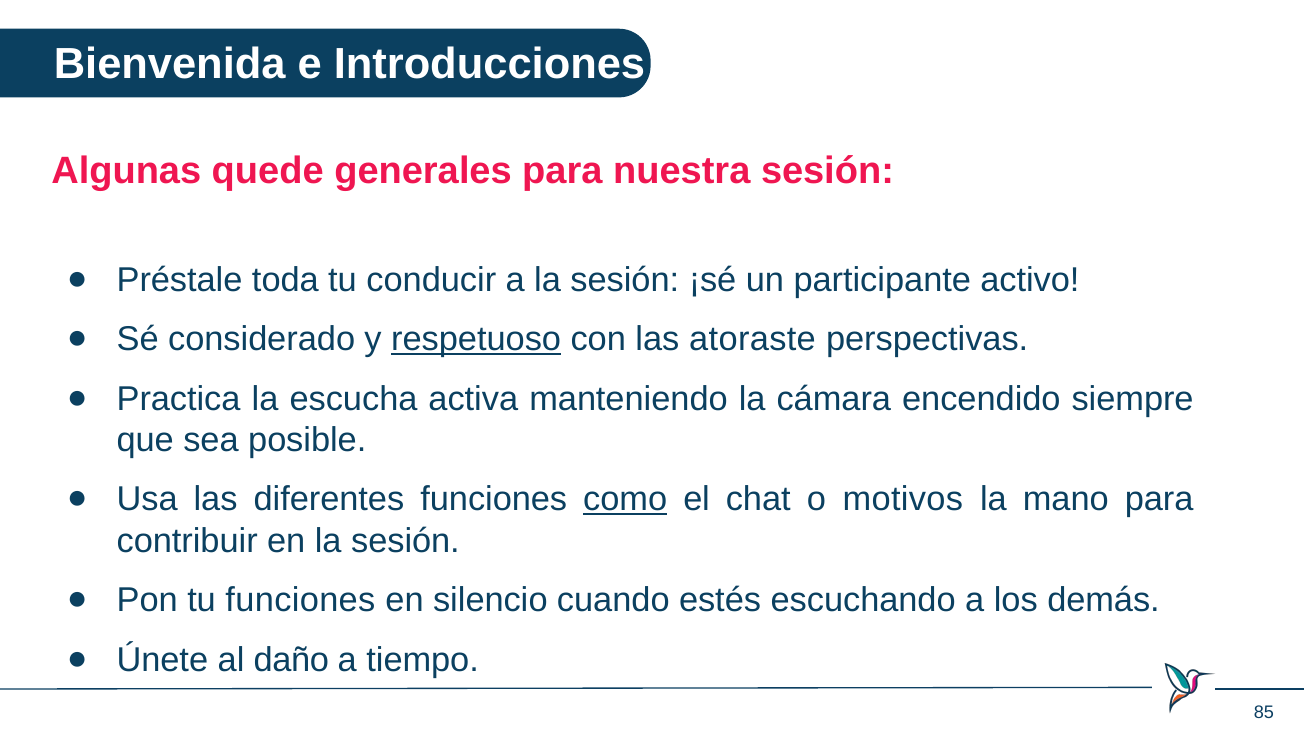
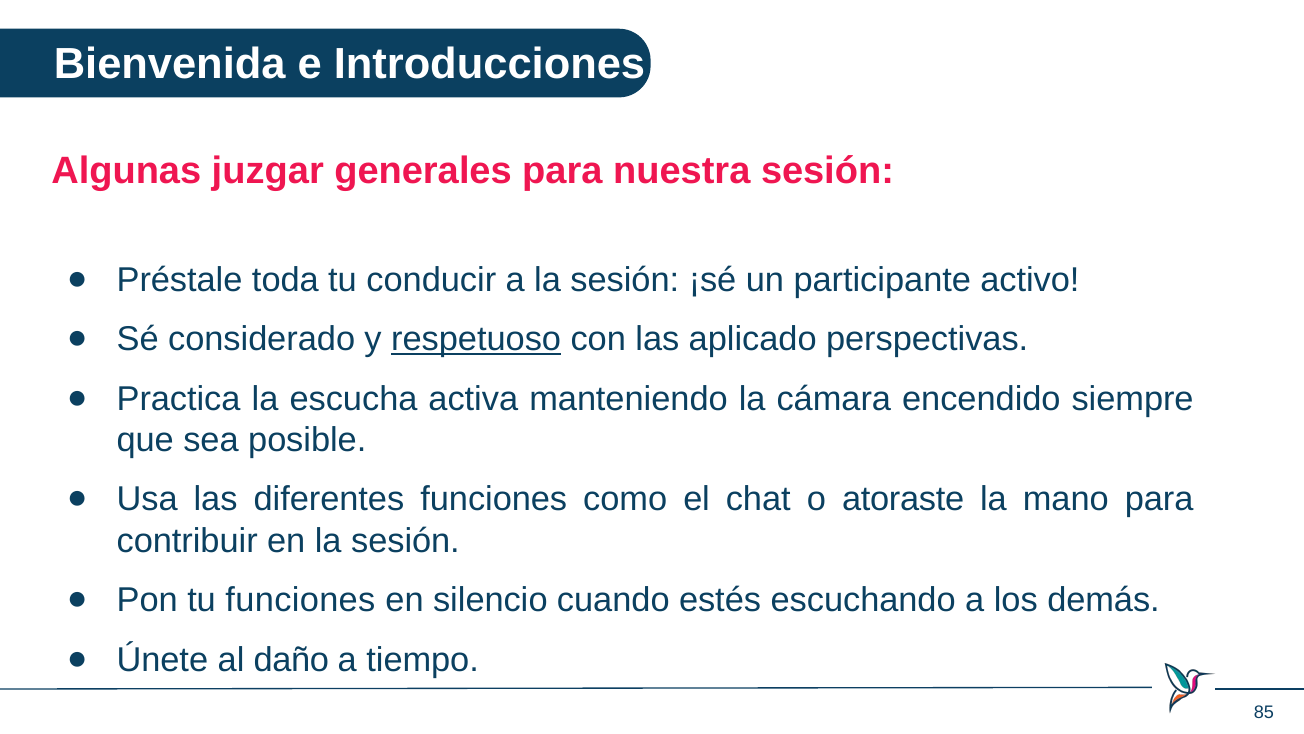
quede: quede -> juzgar (268, 171)
atoraste: atoraste -> aplicado (753, 339)
como underline: present -> none (625, 499)
motivos: motivos -> atoraste (903, 499)
